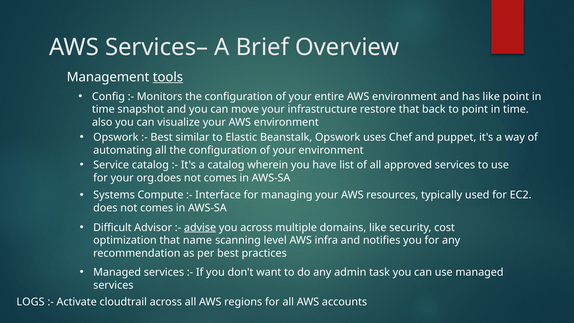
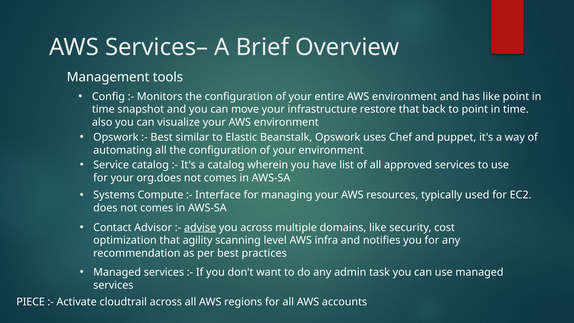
tools underline: present -> none (168, 77)
Difficult: Difficult -> Contact (112, 227)
name: name -> agility (198, 240)
LOGS: LOGS -> PIECE (31, 302)
